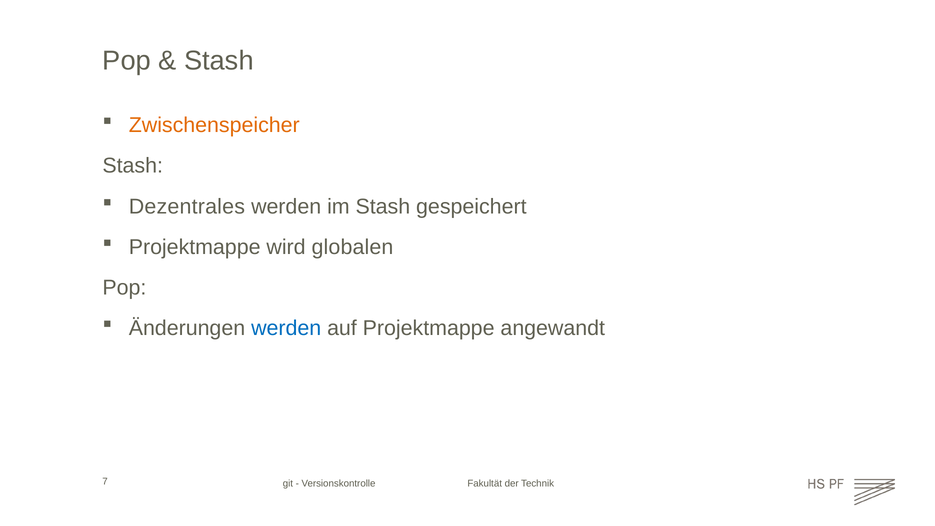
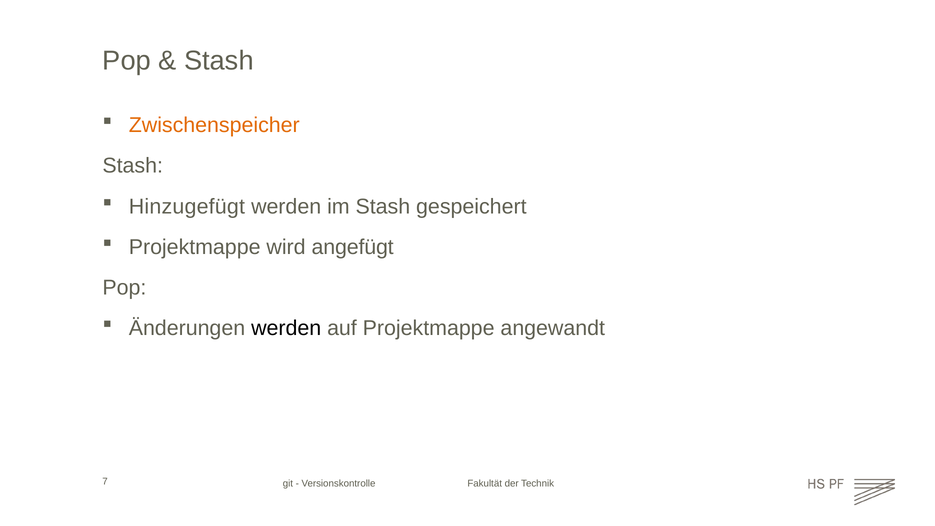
Dezentrales: Dezentrales -> Hinzugefügt (187, 206)
globalen: globalen -> angefügt (353, 247)
werden colour: blue -> black (286, 328)
